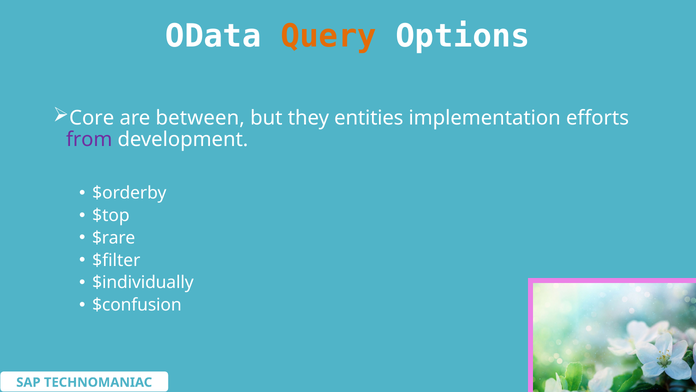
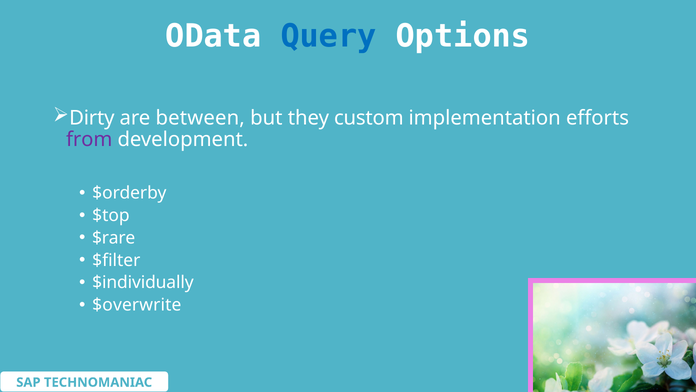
Query colour: orange -> blue (329, 36)
Core: Core -> Dirty (92, 118)
entities: entities -> custom (369, 118)
$confusion: $confusion -> $overwrite (137, 305)
